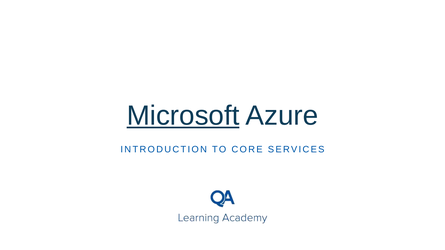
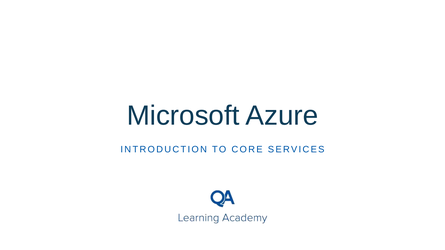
Microsoft underline: present -> none (183, 116)
